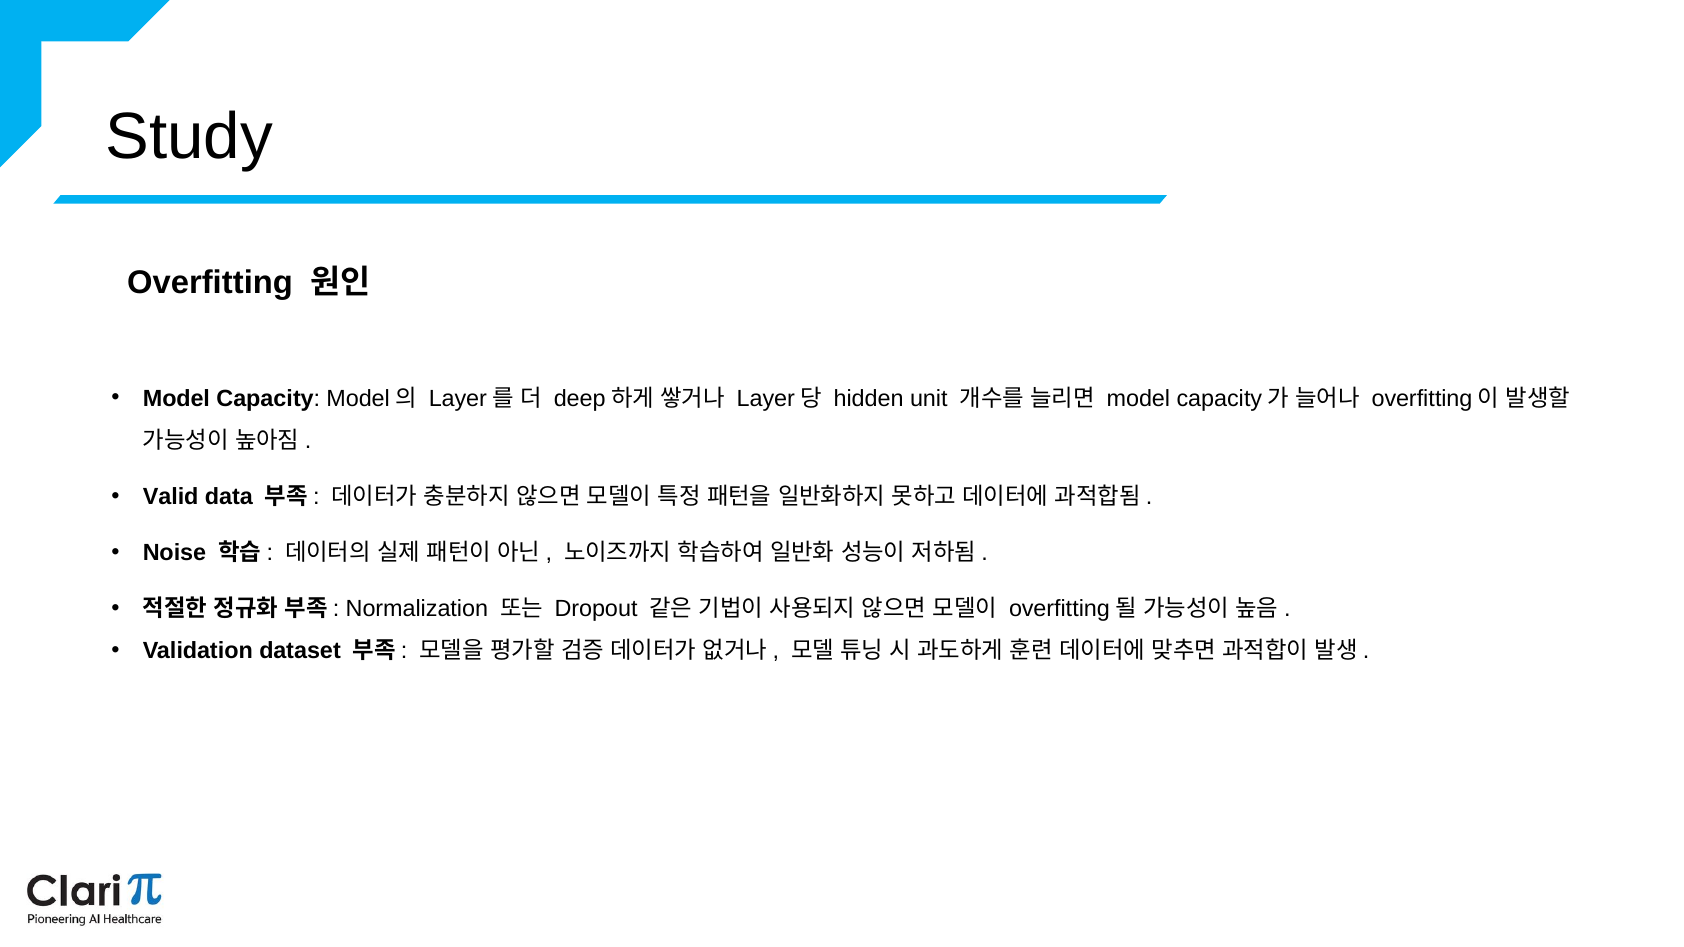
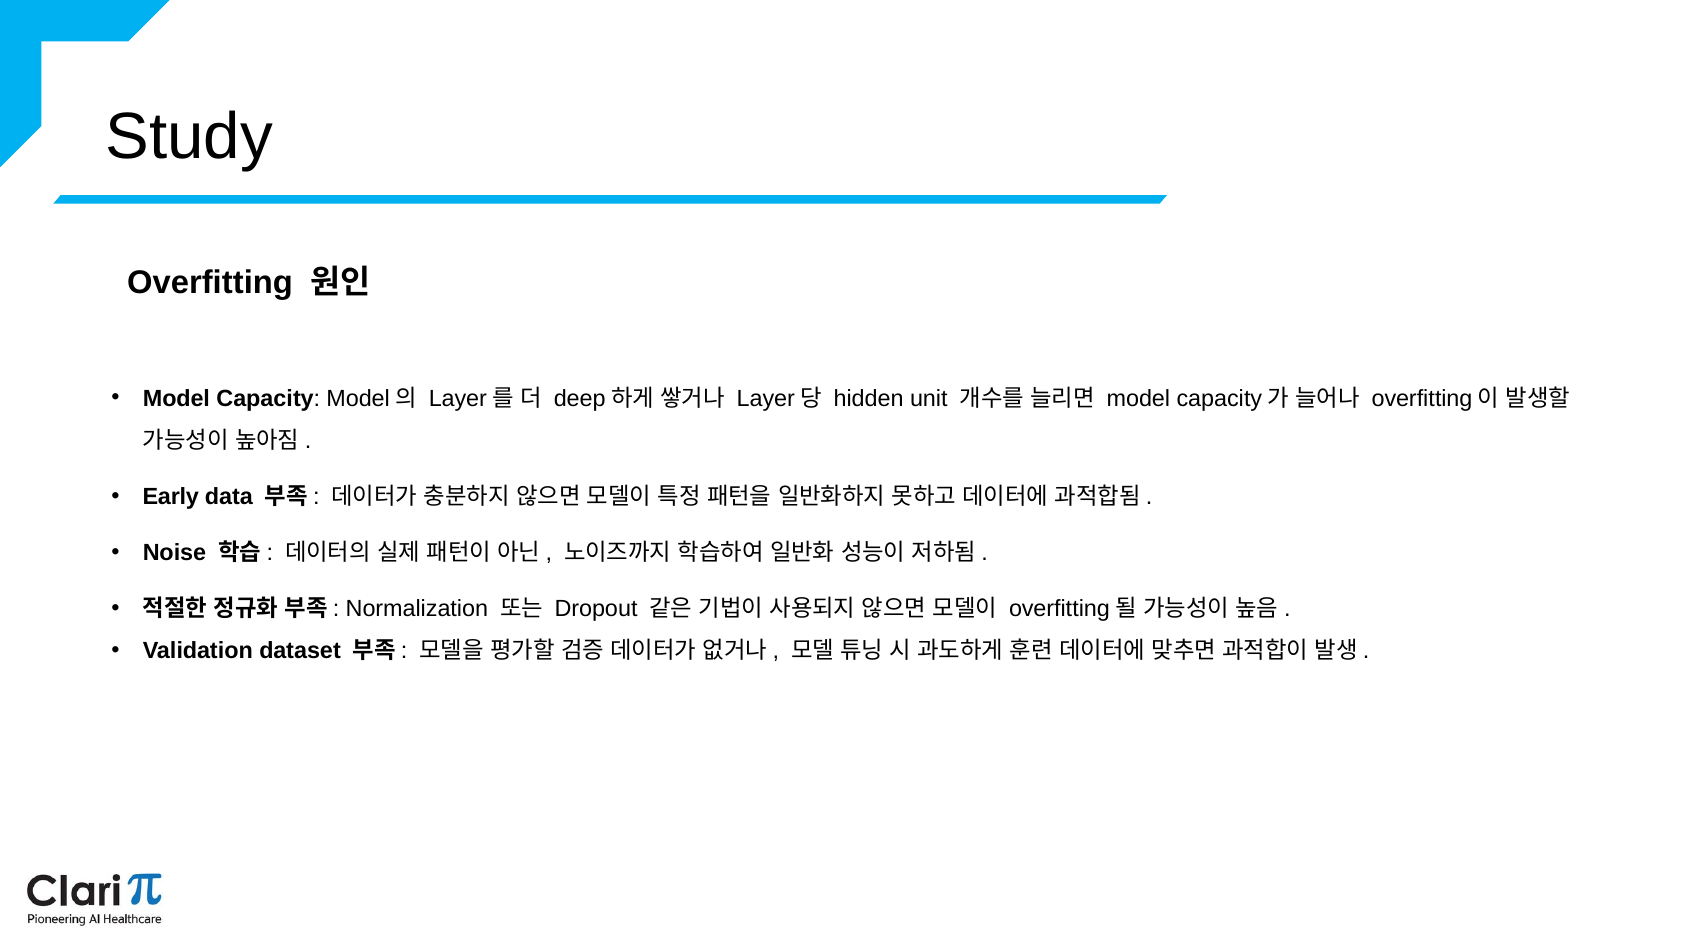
Valid: Valid -> Early (171, 497)
